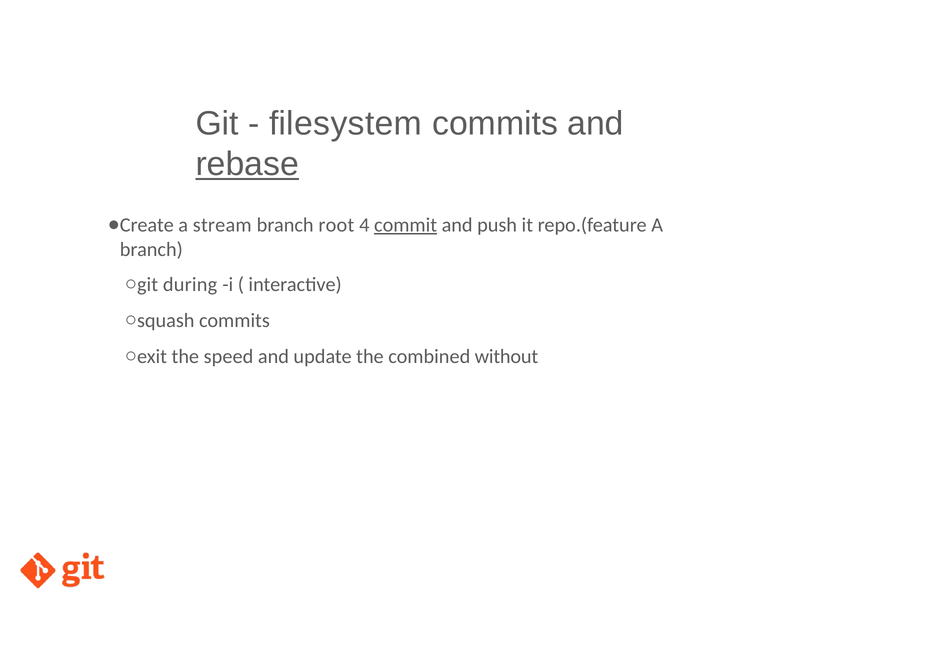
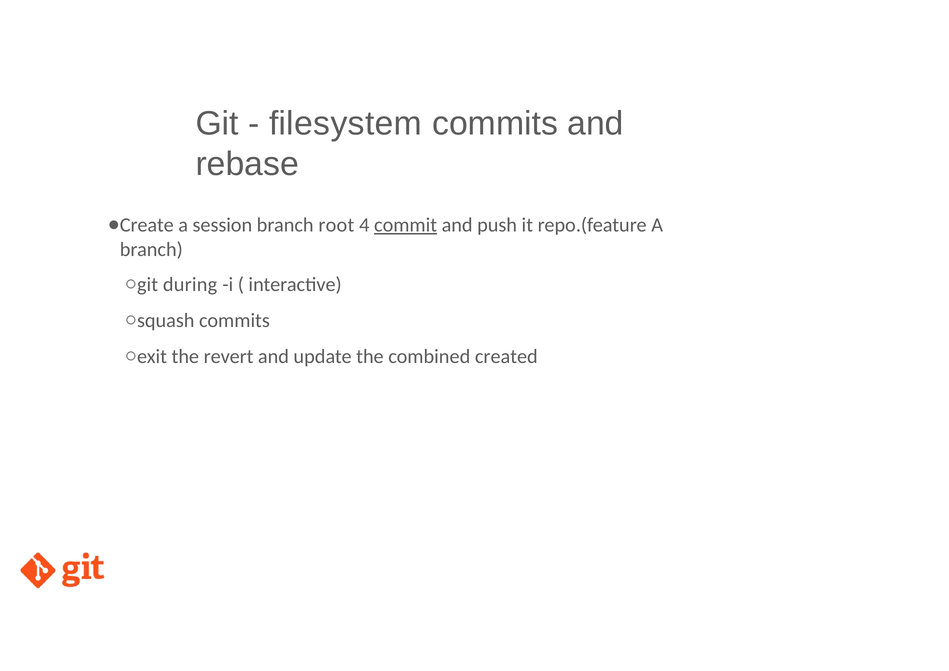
rebase underline: present -> none (247, 164)
stream: stream -> session (222, 225)
speed: speed -> revert (229, 357)
without: without -> created (506, 357)
